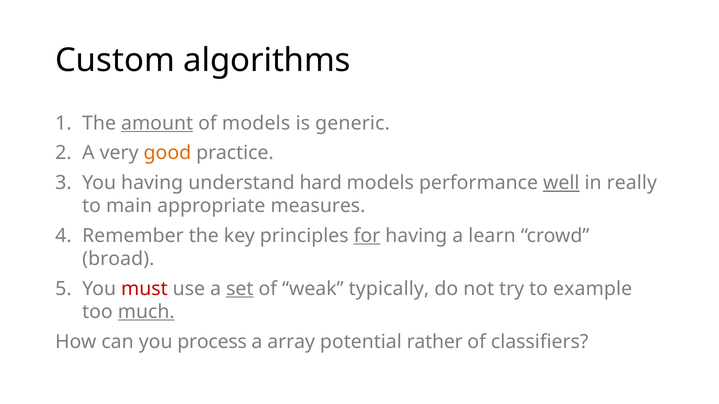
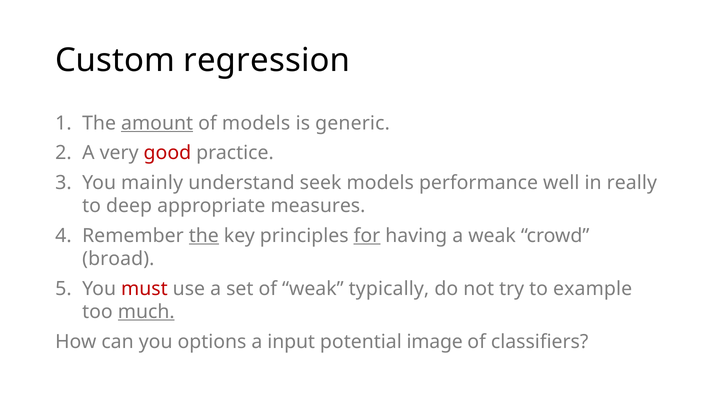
algorithms: algorithms -> regression (267, 60)
good colour: orange -> red (167, 153)
You having: having -> mainly (152, 183)
hard: hard -> seek (321, 183)
well underline: present -> none (561, 183)
main: main -> deep (129, 206)
the underline: none -> present (204, 236)
a learn: learn -> weak (492, 236)
set underline: present -> none (240, 289)
process: process -> options (212, 342)
array: array -> input (291, 342)
rather: rather -> image (435, 342)
